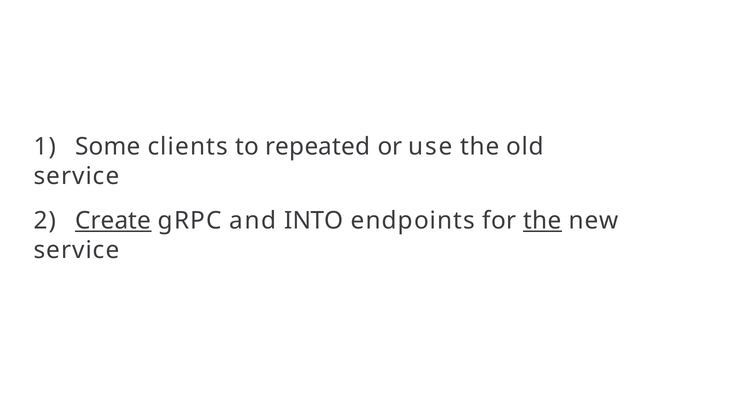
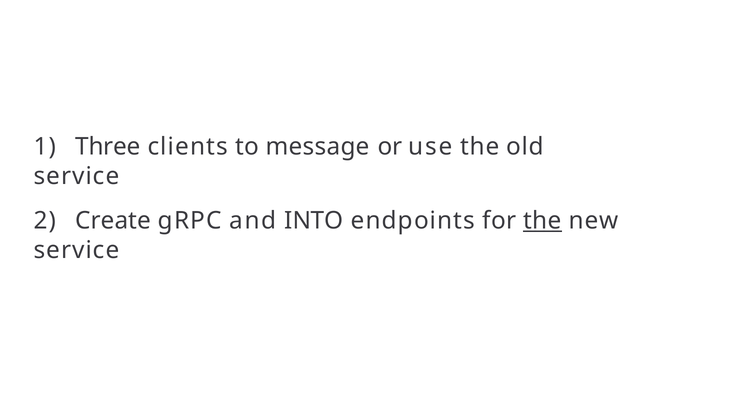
Some: Some -> Three (108, 147)
repeated: repeated -> message (318, 147)
Create underline: present -> none (113, 221)
